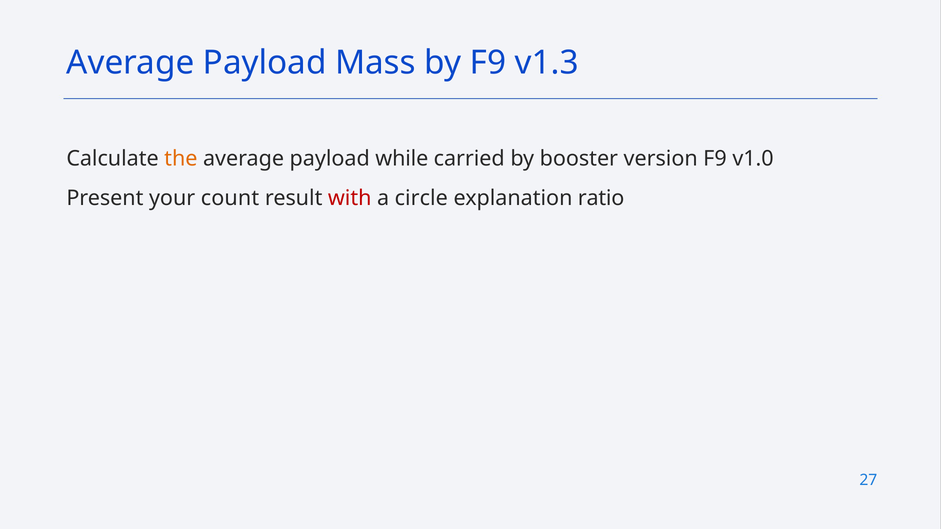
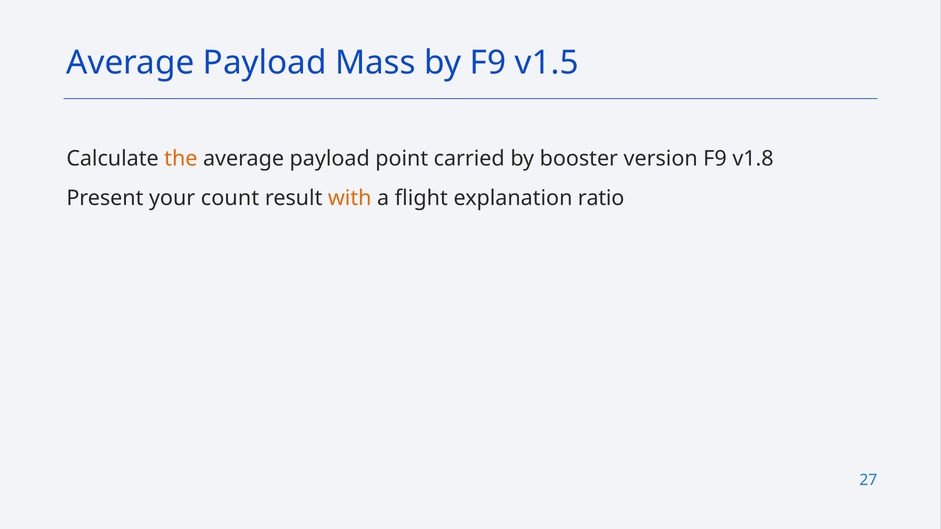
v1.3: v1.3 -> v1.5 (547, 63)
while: while -> point (402, 159)
v1.0: v1.0 -> v1.8 (753, 159)
with colour: red -> orange (350, 198)
circle: circle -> flight (421, 198)
